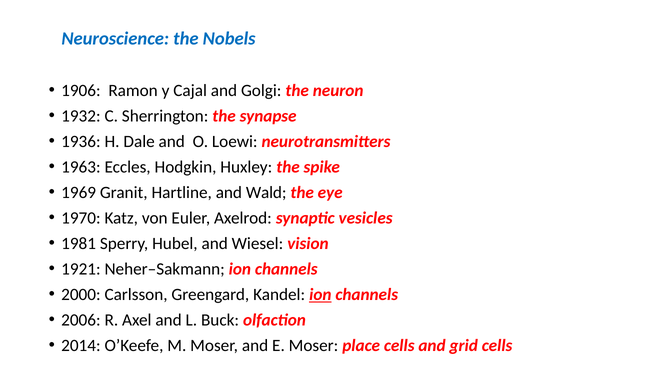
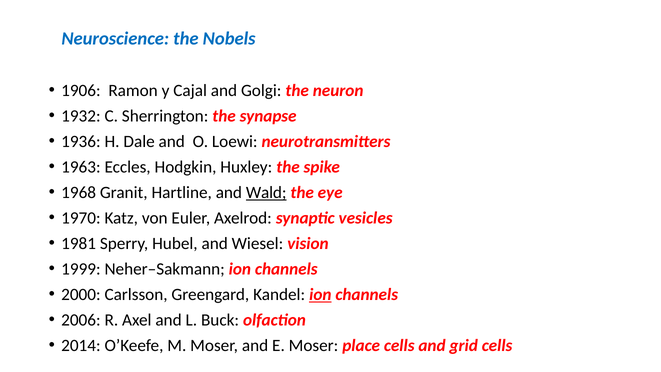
1969: 1969 -> 1968 (79, 192)
Wald underline: none -> present (266, 192)
1921: 1921 -> 1999 (81, 269)
